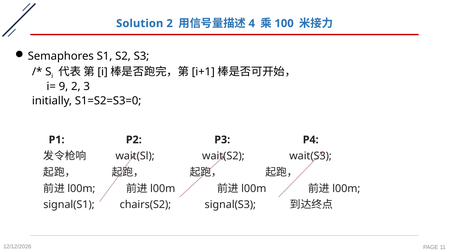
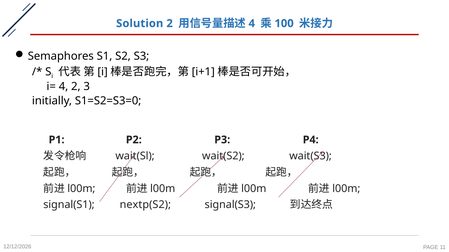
i= 9: 9 -> 4 (64, 87)
chairs(S2: chairs(S2 -> nextp(S2 (145, 205)
